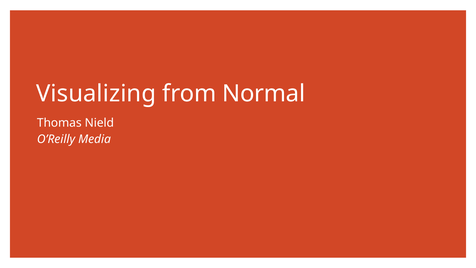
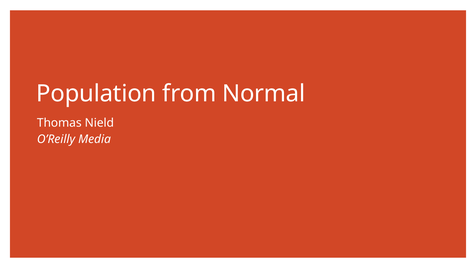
Visualizing: Visualizing -> Population (96, 94)
